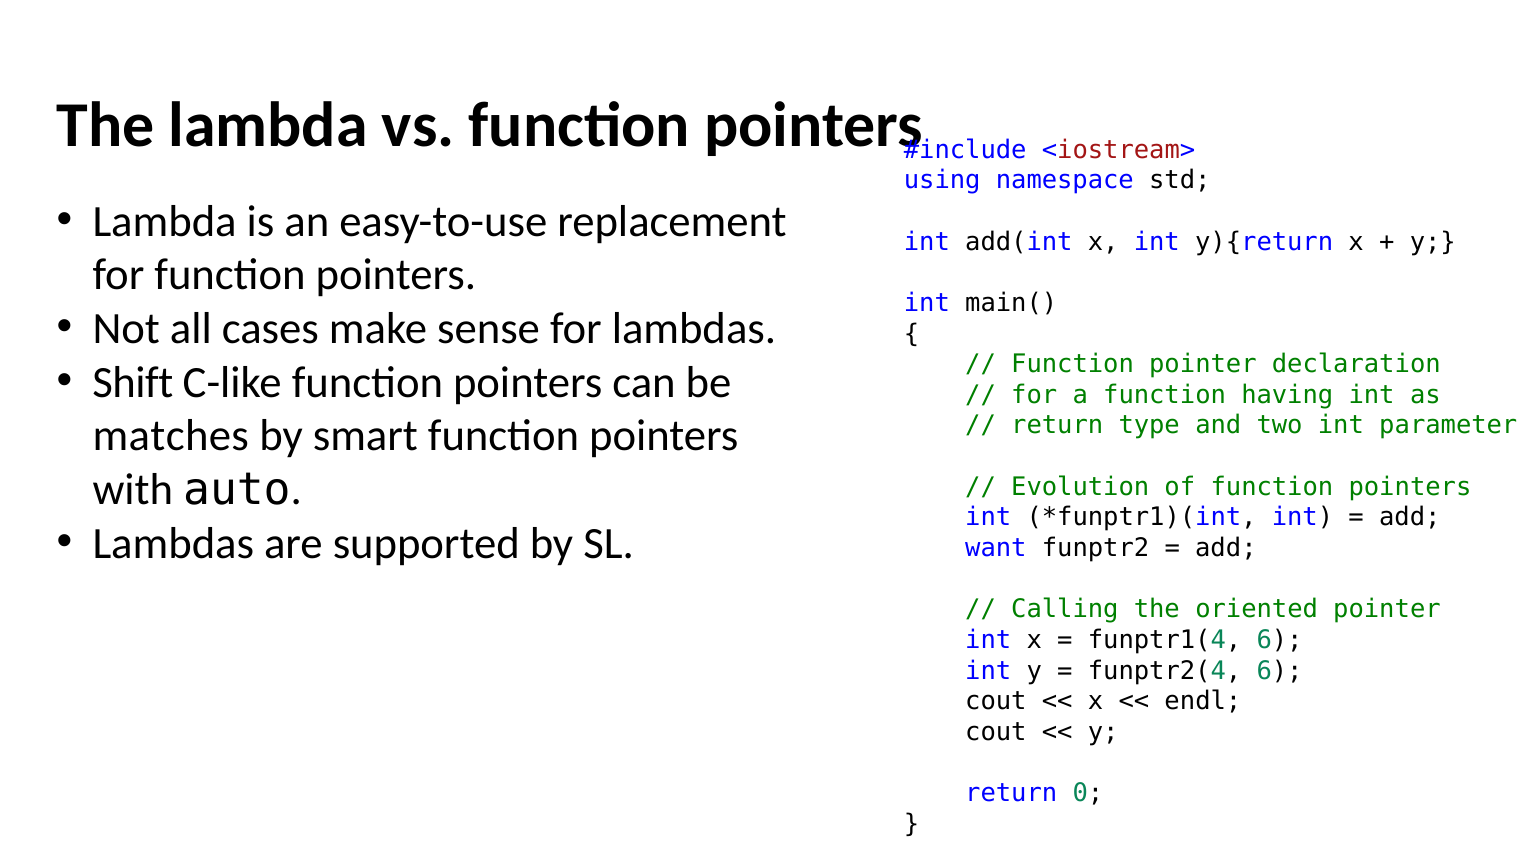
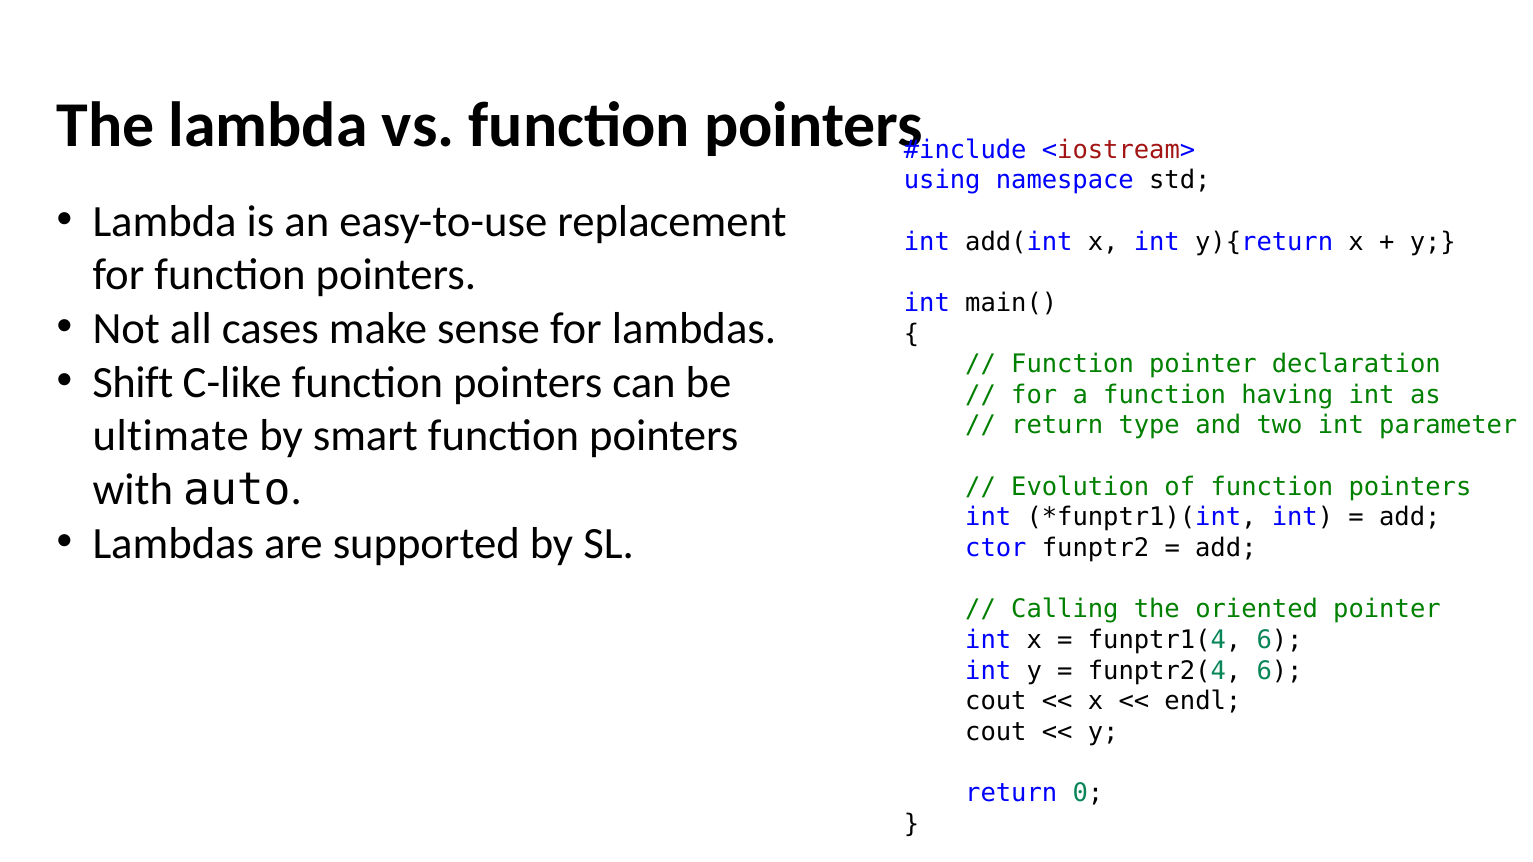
matches: matches -> ultimate (171, 436)
want: want -> ctor (996, 548)
